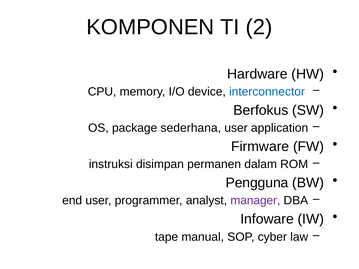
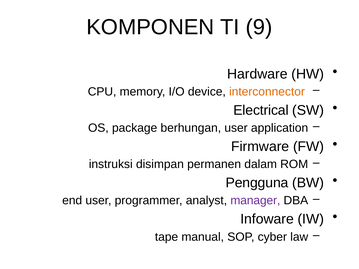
2: 2 -> 9 (259, 27)
interconnector colour: blue -> orange (267, 92)
Berfokus: Berfokus -> Electrical (261, 110)
sederhana: sederhana -> berhungan (191, 128)
